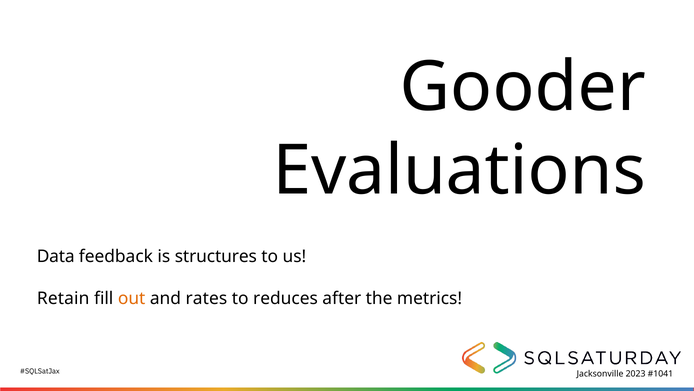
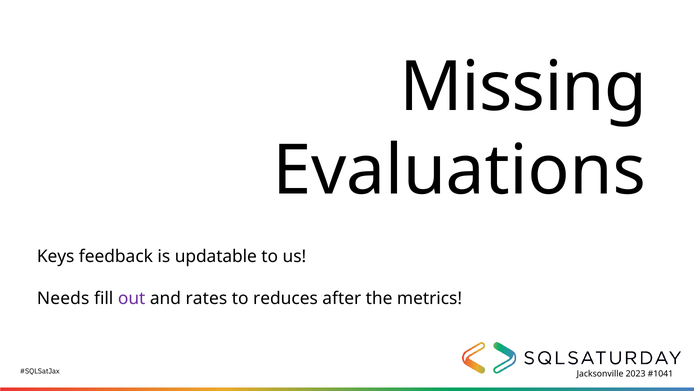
Gooder: Gooder -> Missing (523, 87)
Data: Data -> Keys (56, 256)
structures: structures -> updatable (216, 256)
Retain: Retain -> Needs (63, 298)
out colour: orange -> purple (132, 298)
